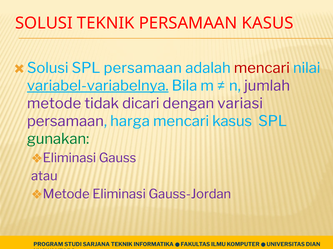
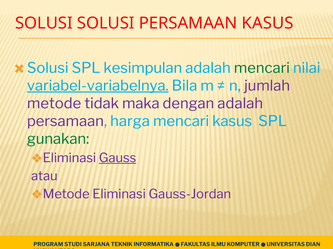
SOLUSI TEKNIK: TEKNIK -> SOLUSI (106, 23)
SPL persamaan: persamaan -> kesimpulan (143, 68)
mencari colour: red -> green (262, 68)
dicari: dicari -> maka (141, 104)
dengan variasi: variasi -> adalah (240, 104)
Gauss underline: none -> present (118, 158)
